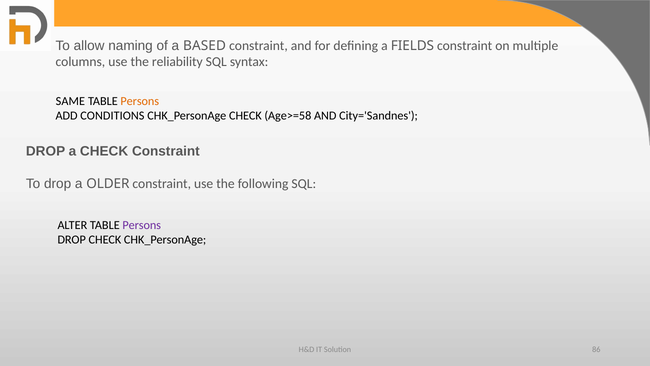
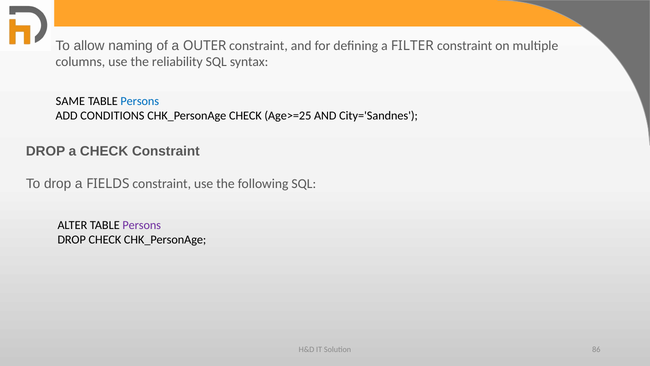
BASED: BASED -> OUTER (205, 46)
FIELDS: FIELDS -> FILTER (412, 46)
Persons colour: orange -> blue (140, 101)
Age>=58: Age>=58 -> Age>=25 (288, 116)
OLDER: OLDER -> FIELDS (108, 184)
